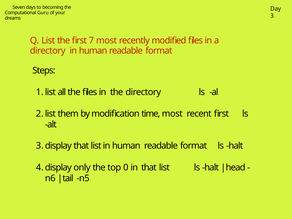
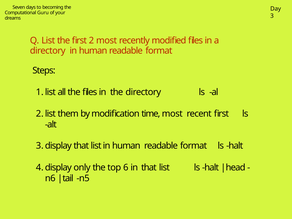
7: 7 -> 2 (91, 40)
0: 0 -> 6 (126, 167)
